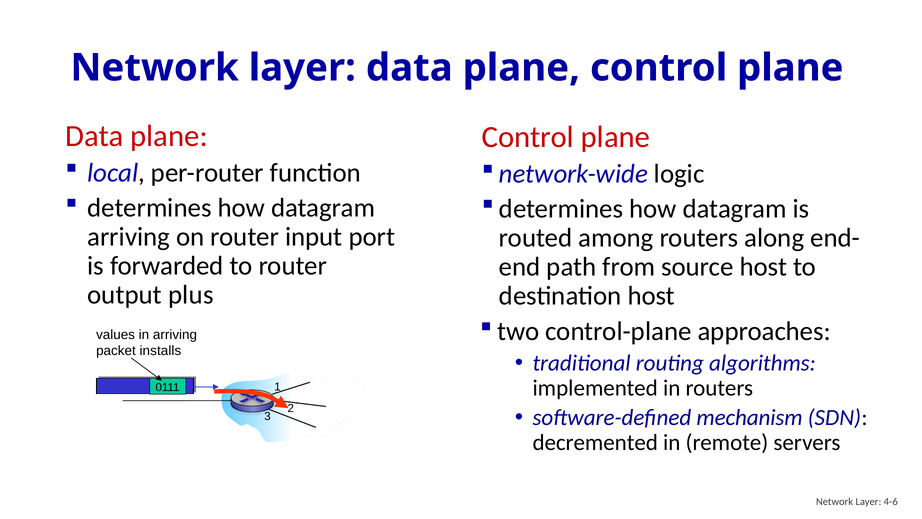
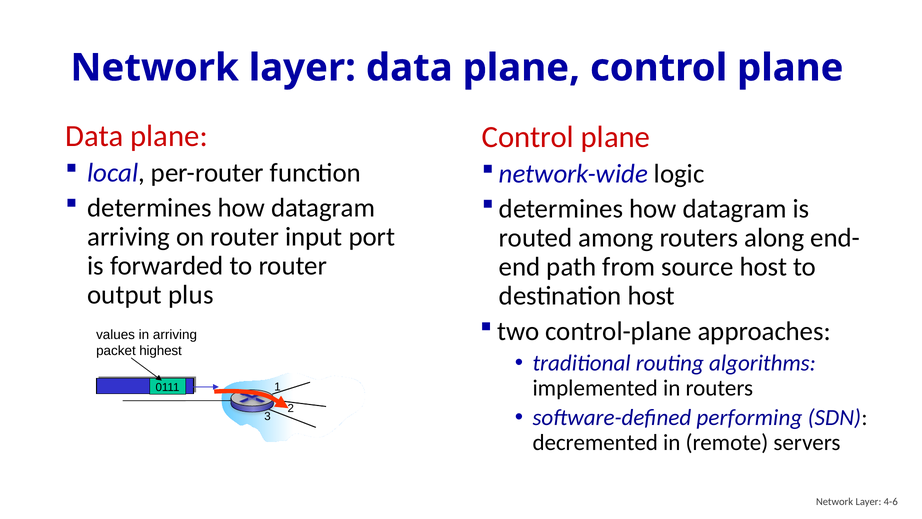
installs: installs -> highest (161, 351)
mechanism: mechanism -> performing (749, 417)
